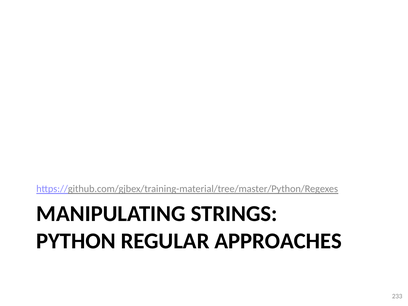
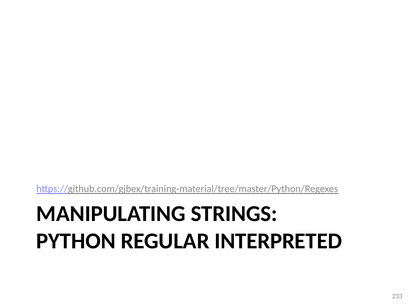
APPROACHES: APPROACHES -> INTERPRETED (278, 241)
